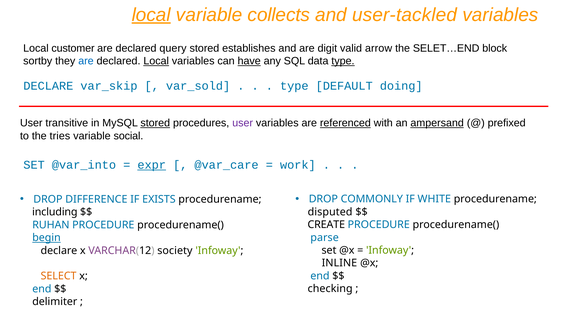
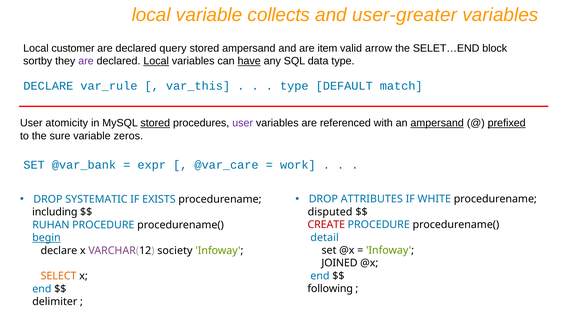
local underline: present -> none (151, 15)
user-tackled: user-tackled -> user-greater (405, 15)
stored establishes: establishes -> ampersand (249, 48)
digit: digit -> item (327, 48)
are colour: blue -> purple (86, 61)
type underline: present -> none (343, 61)
var_skip: var_skip -> var_rule (109, 86)
var_sold: var_sold -> var_this (198, 86)
doing: doing -> match (401, 86)
transitive: transitive -> atomicity (67, 123)
referenced underline: present -> none (345, 123)
prefixed underline: none -> present (507, 123)
tries: tries -> sure (60, 136)
social: social -> zeros (128, 136)
@var_into: @var_into -> @var_bank (84, 165)
expr underline: present -> none (152, 165)
COMMONLY: COMMONLY -> ATTRIBUTES (372, 199)
DIFFERENCE: DIFFERENCE -> SYSTEMATIC (96, 199)
CREATE colour: black -> red (326, 225)
parse: parse -> detail (325, 238)
INLINE: INLINE -> JOINED (340, 263)
checking: checking -> following (330, 289)
